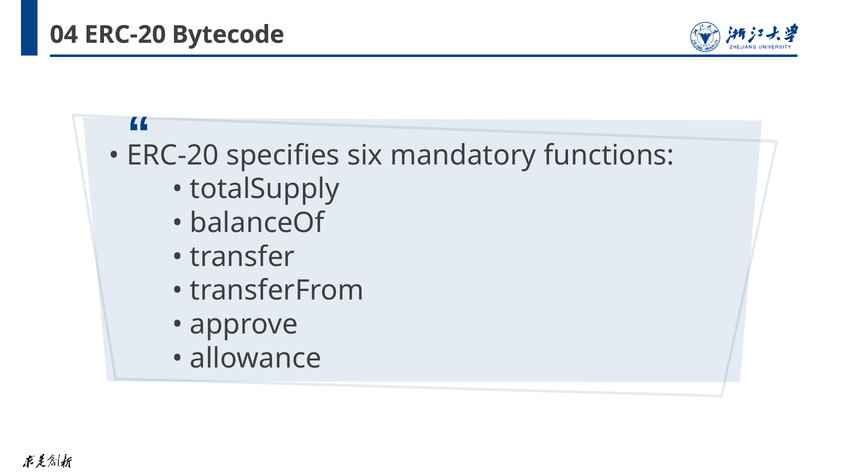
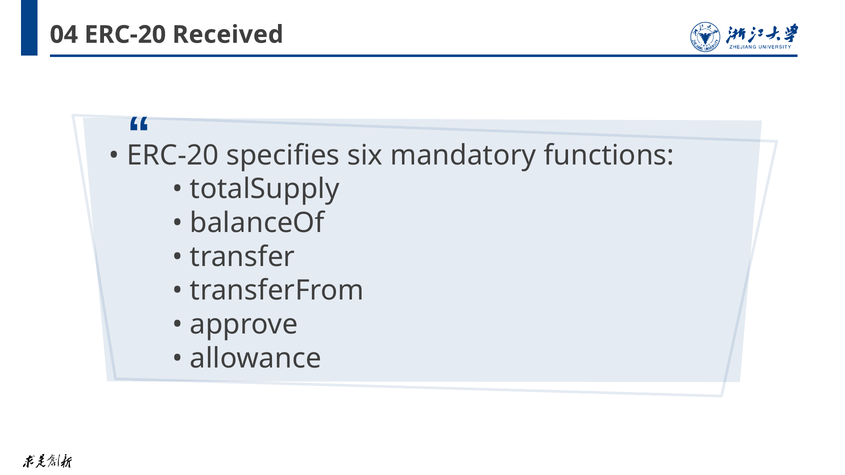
Bytecode: Bytecode -> Received (228, 35)
